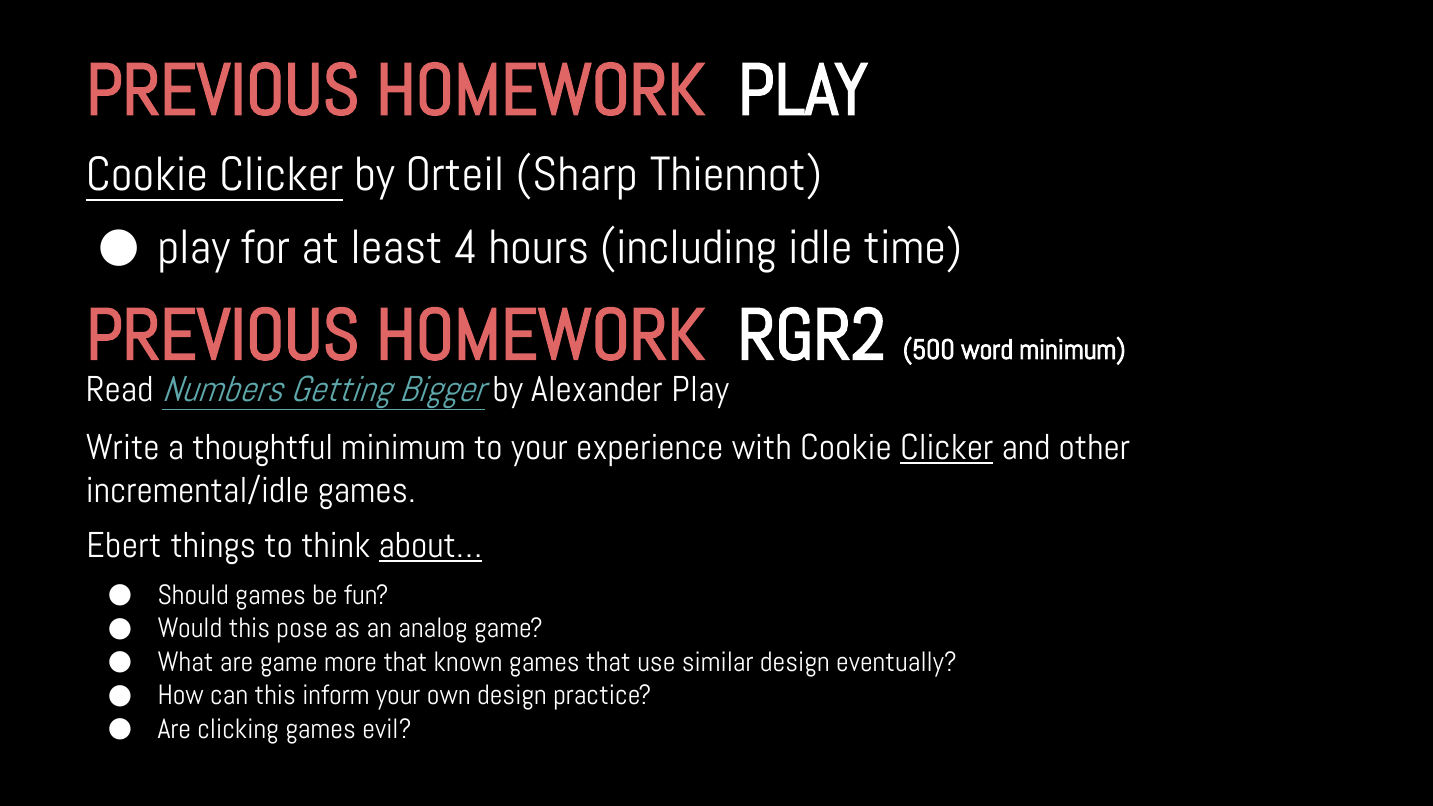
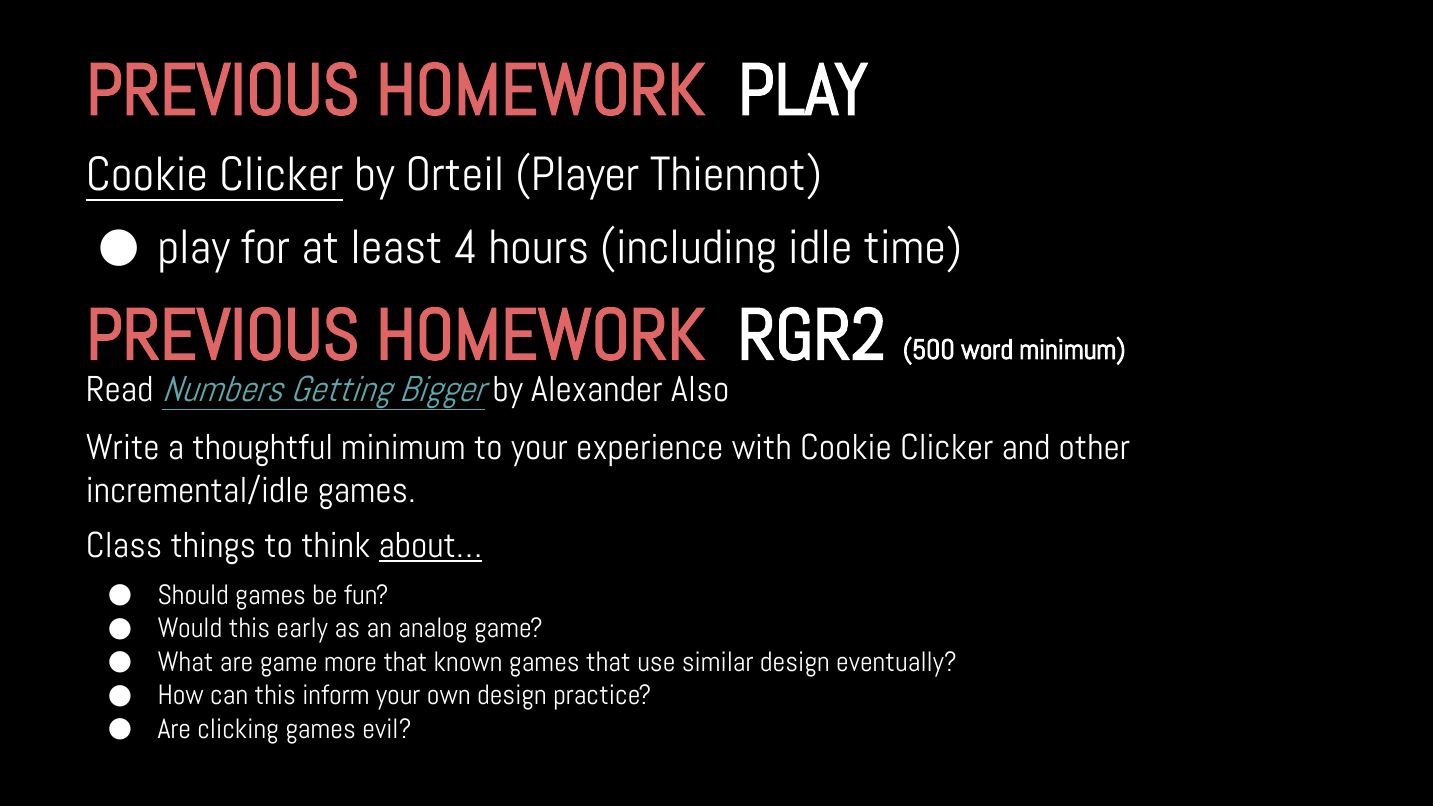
Sharp: Sharp -> Player (577, 175)
Alexander Play: Play -> Also (700, 390)
Clicker underline: present -> none (947, 448)
Ebert: Ebert -> Class (124, 546)
pose: pose -> early (302, 629)
